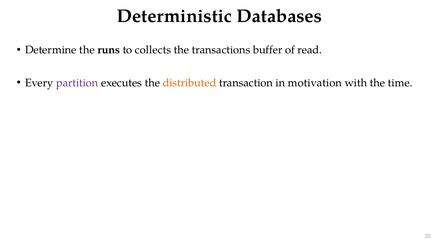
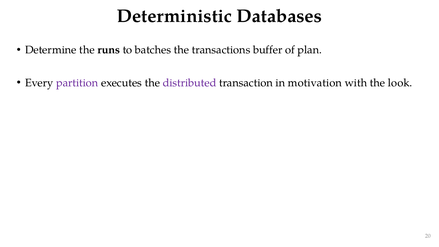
collects: collects -> batches (153, 50)
read: read -> plan (310, 50)
distributed colour: orange -> purple (190, 83)
time: time -> look (400, 83)
